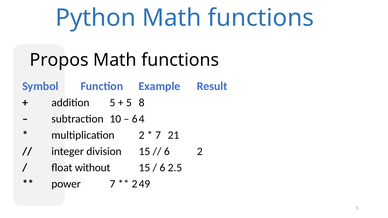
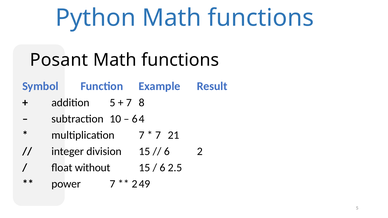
Propos: Propos -> Posant (59, 60)
5: 5 -> 7 (129, 103)
multiplication 2: 2 -> 7 (142, 135)
